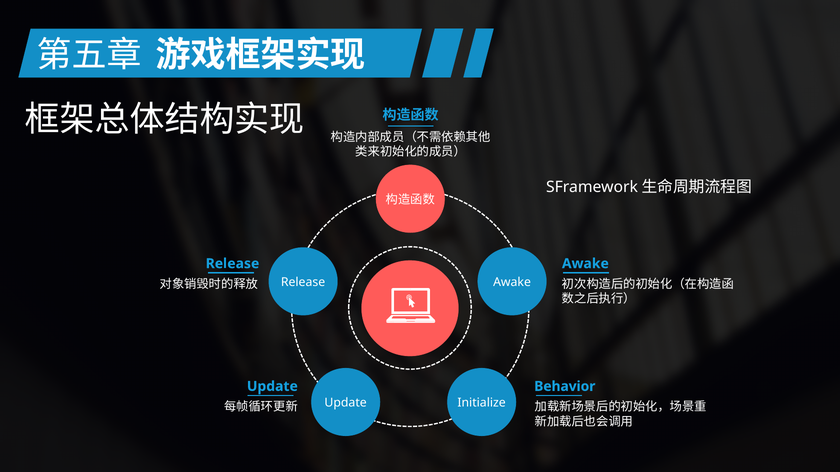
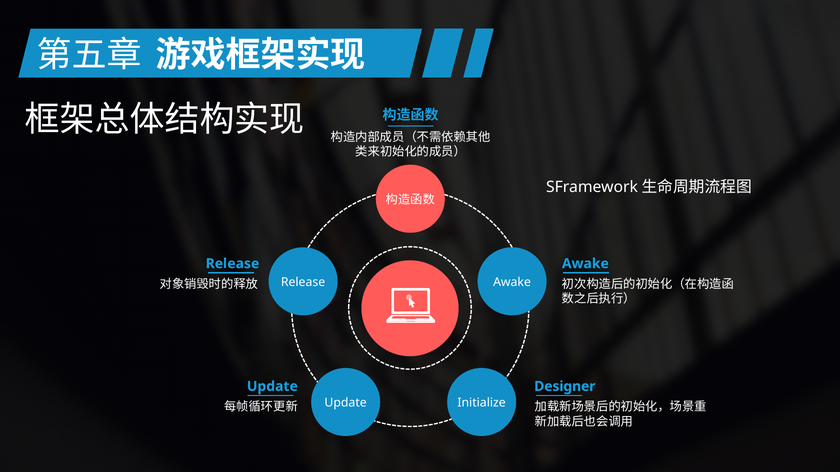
Behavior: Behavior -> Designer (565, 387)
